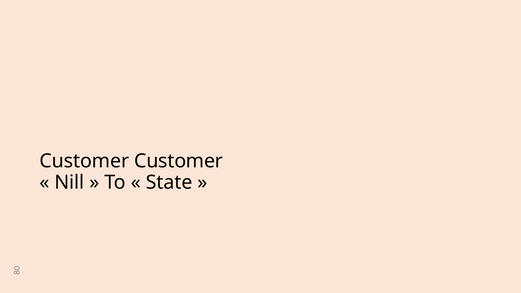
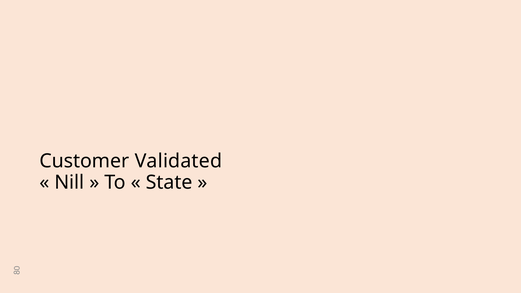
Customer Customer: Customer -> Validated (178, 161)
